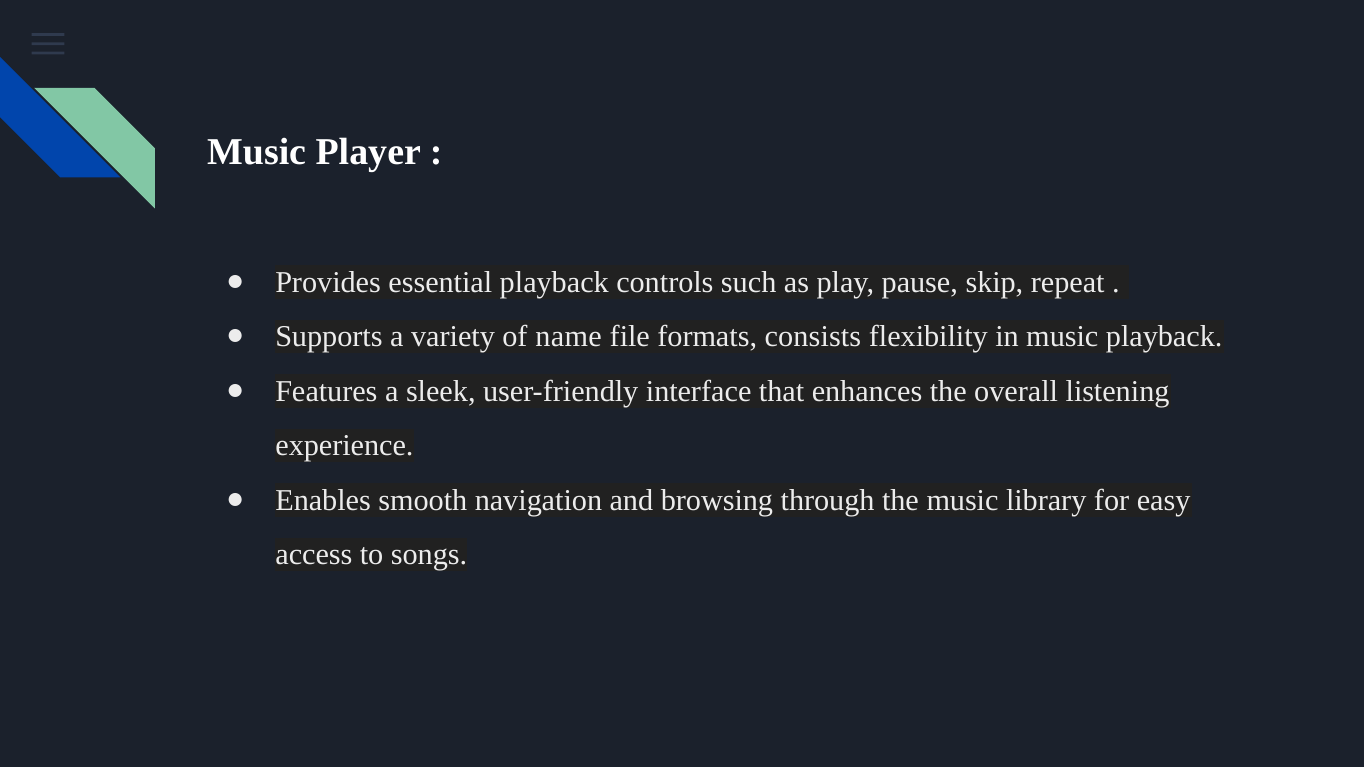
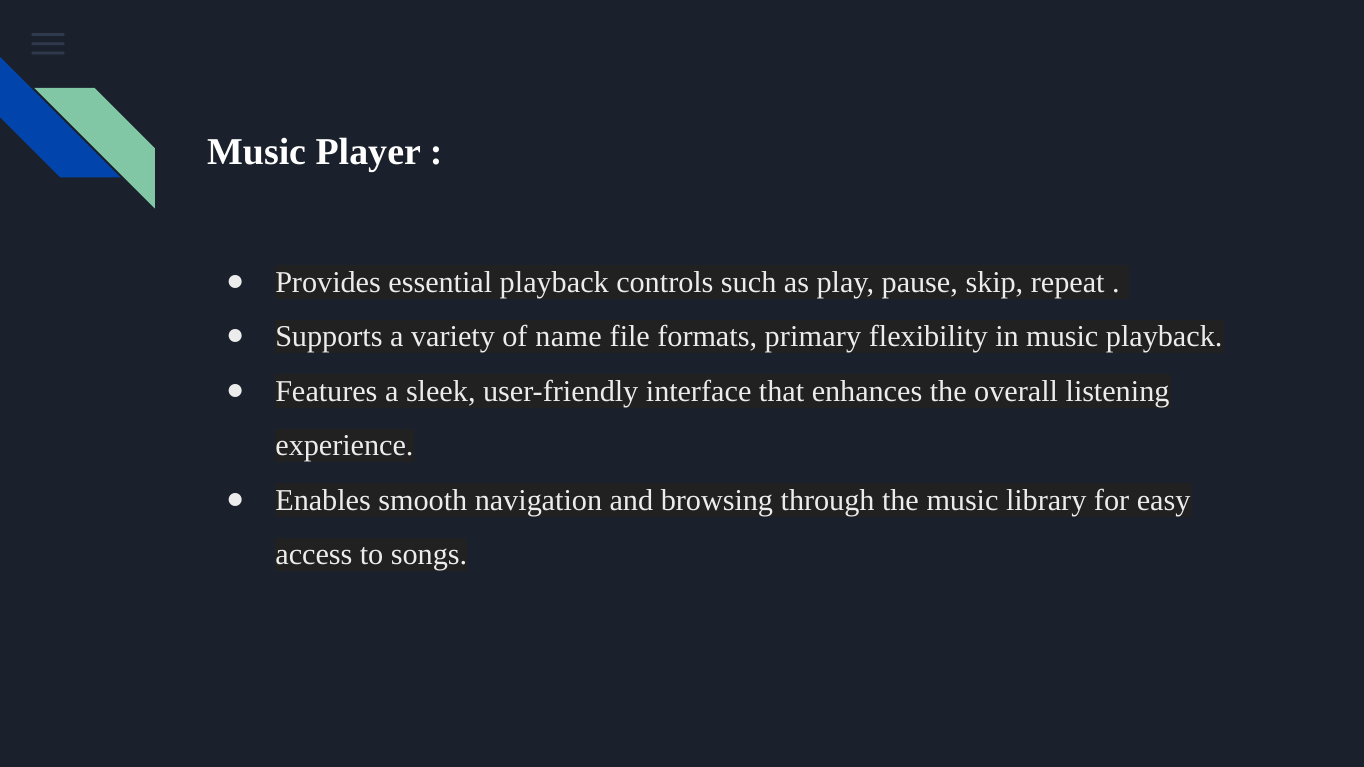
consists: consists -> primary (813, 337)
